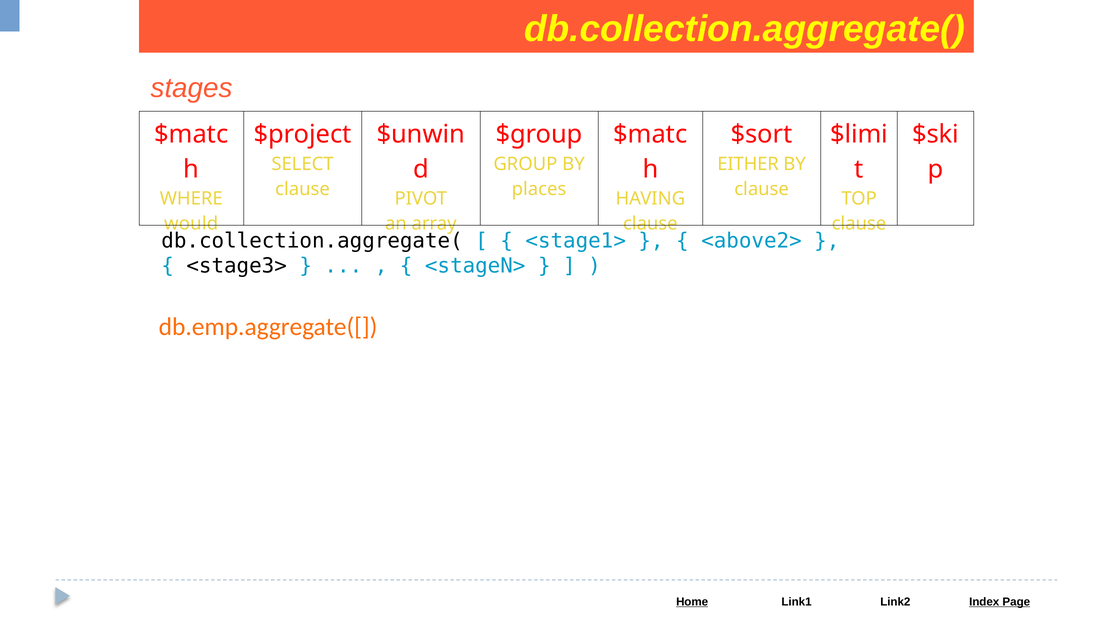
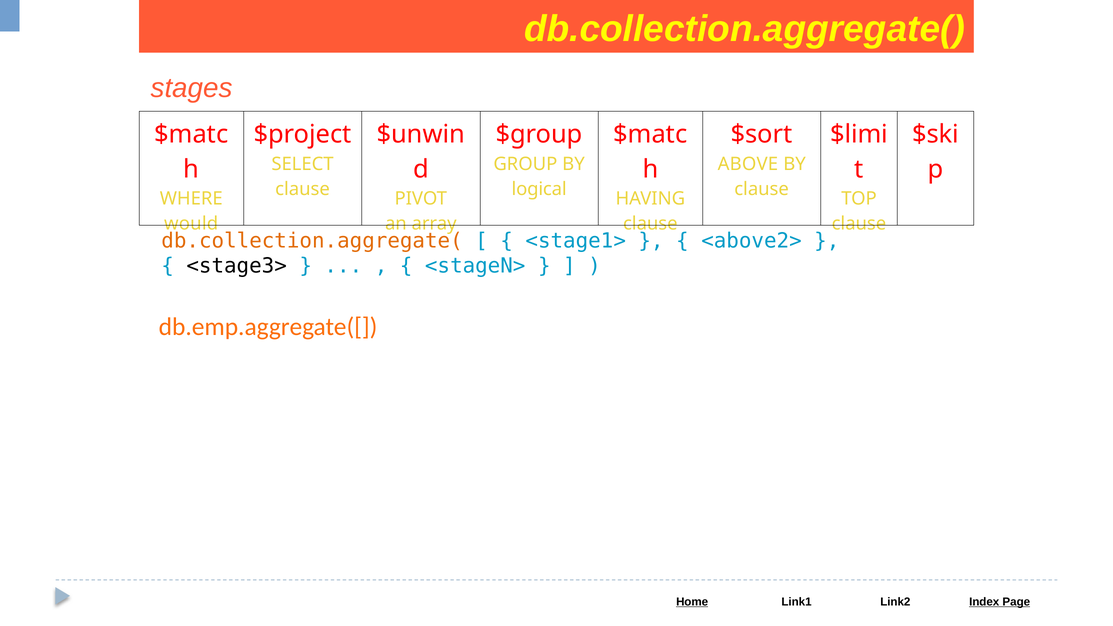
EITHER: EITHER -> ABOVE (748, 164)
places: places -> logical (539, 189)
db.collection.aggregate( colour: black -> orange (312, 241)
